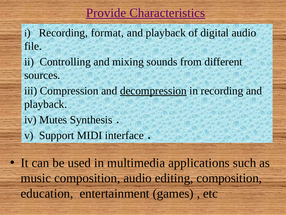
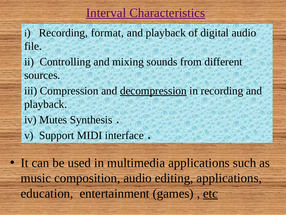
Provide: Provide -> Interval (106, 13)
editing composition: composition -> applications (229, 178)
etc underline: none -> present (211, 193)
